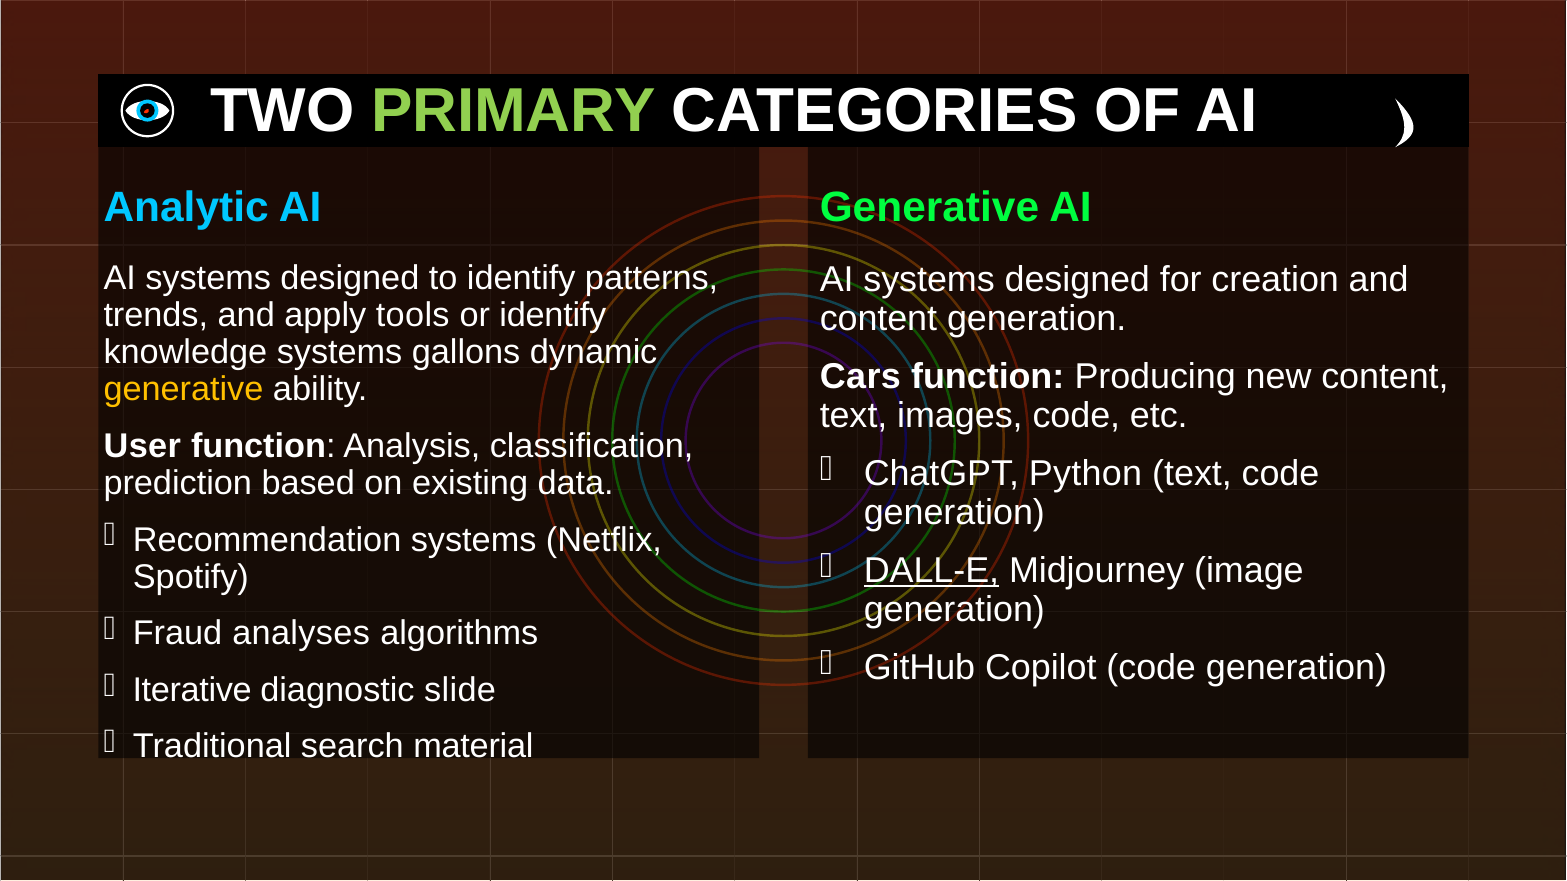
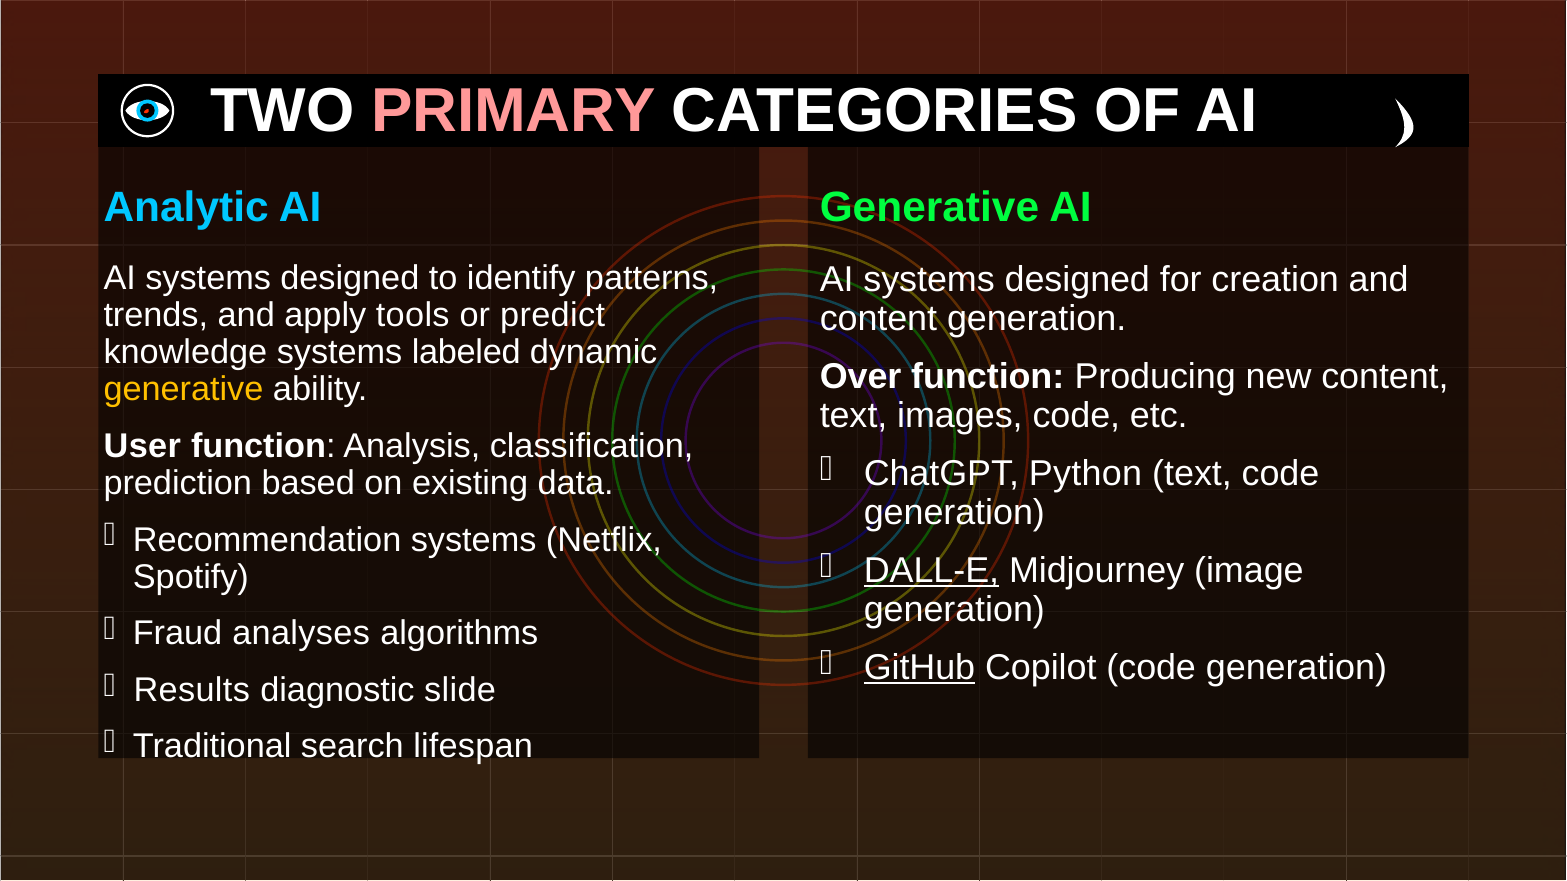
PRIMARY colour: light green -> pink (514, 111)
or identify: identify -> predict (553, 316)
gallons: gallons -> labeled (466, 353)
Cars: Cars -> Over (861, 377)
GitHub underline: none -> present (920, 668)
Iterative: Iterative -> Results (192, 690)
material: material -> lifespan (473, 747)
